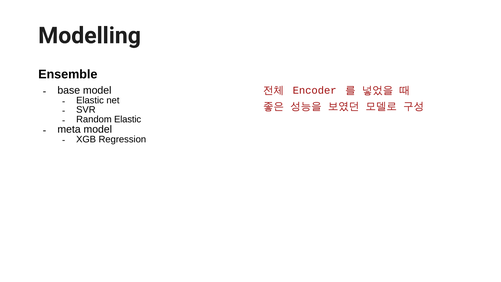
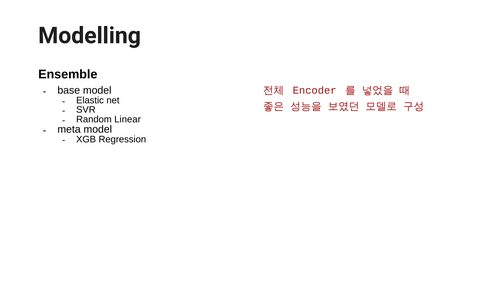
Random Elastic: Elastic -> Linear (128, 119)
